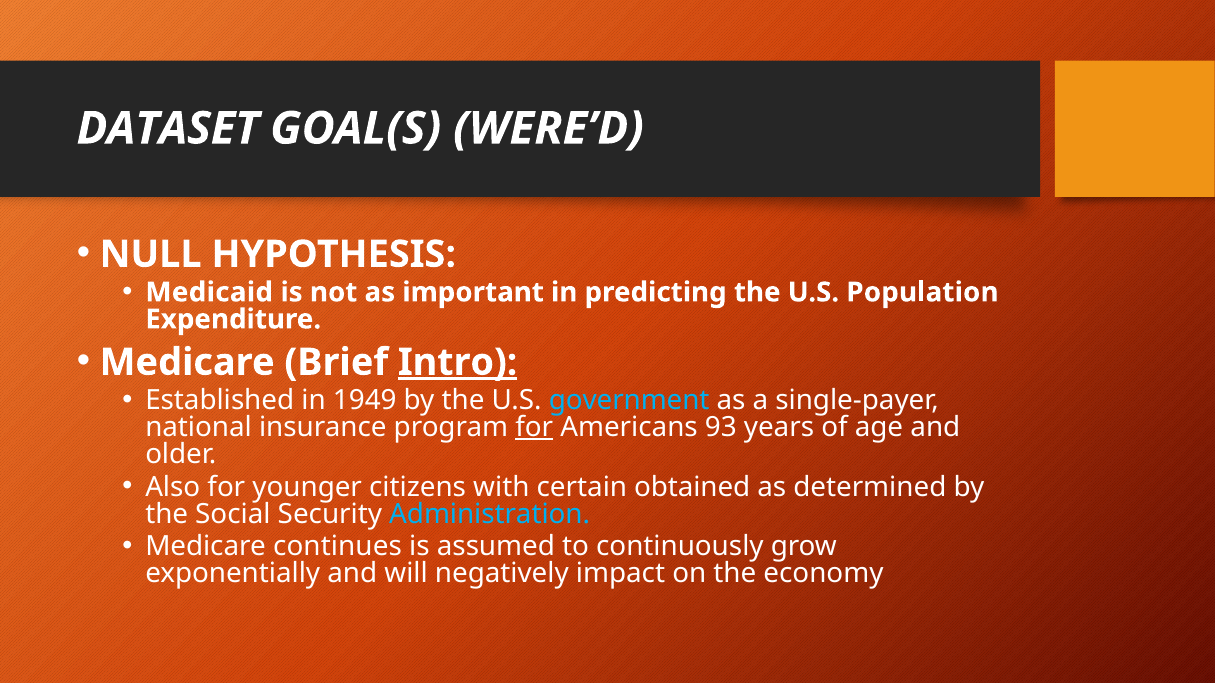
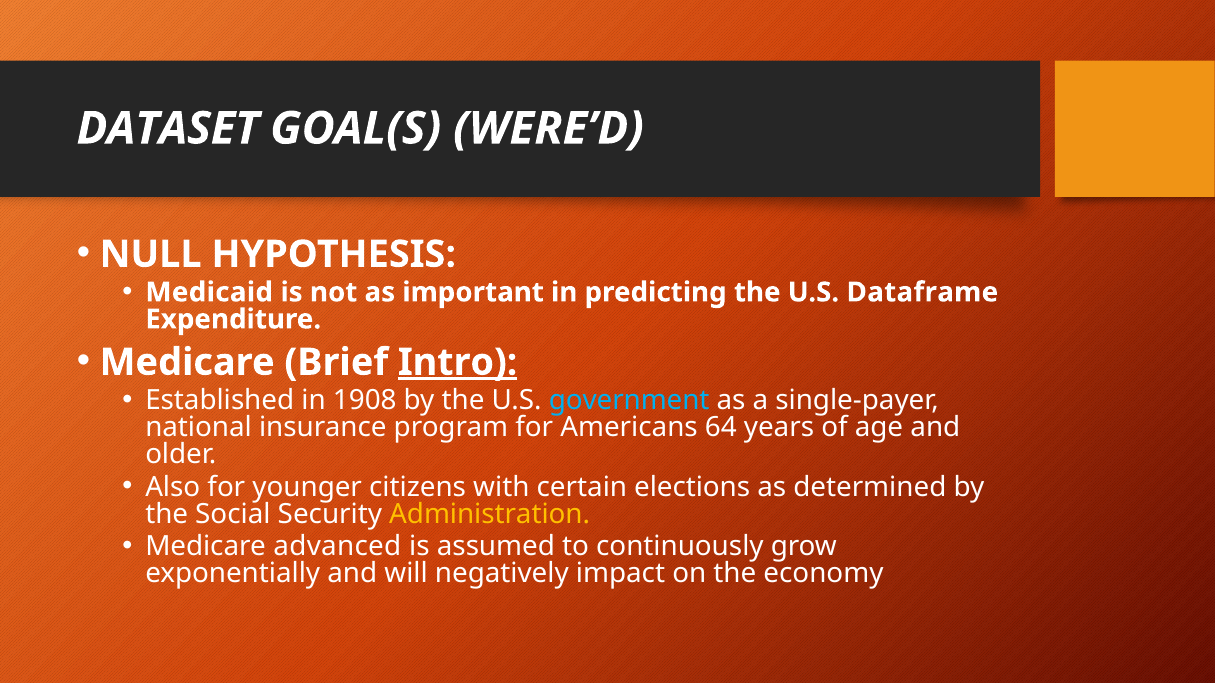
Population: Population -> Dataframe (922, 292)
1949: 1949 -> 1908 (365, 401)
for underline: present -> none (534, 428)
93: 93 -> 64 (721, 428)
obtained: obtained -> elections (692, 487)
Administration colour: light blue -> yellow (490, 514)
continues: continues -> advanced (337, 547)
